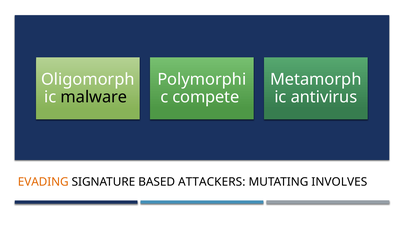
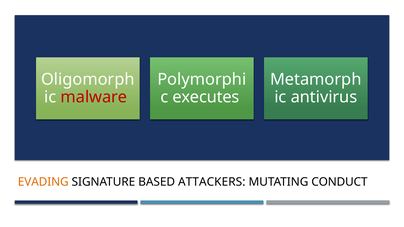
malware colour: black -> red (94, 97)
compete: compete -> executes (206, 97)
INVOLVES: INVOLVES -> CONDUCT (339, 182)
